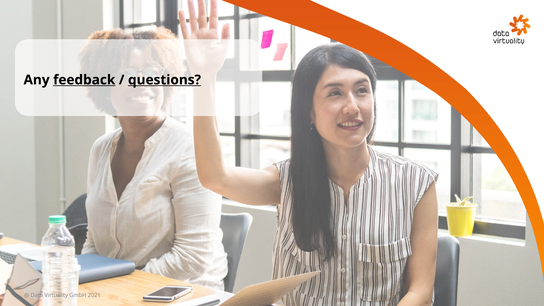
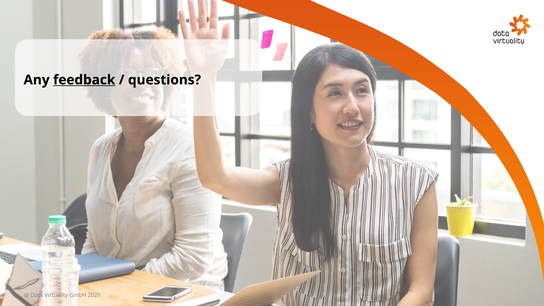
questions underline: present -> none (165, 80)
